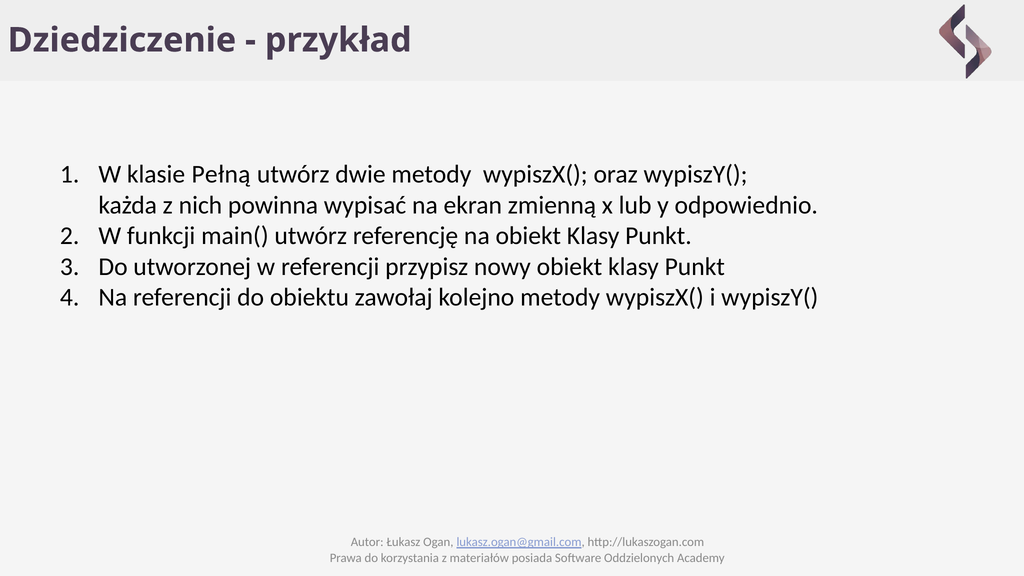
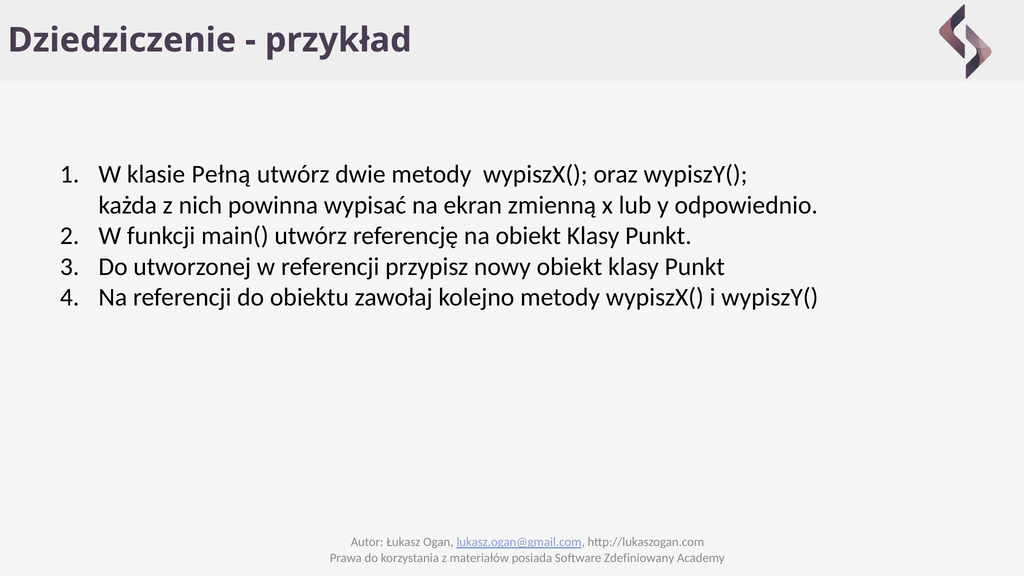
Oddzielonych: Oddzielonych -> Zdefiniowany (639, 558)
